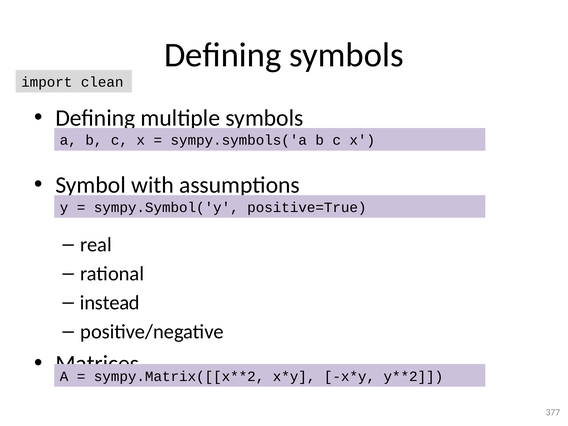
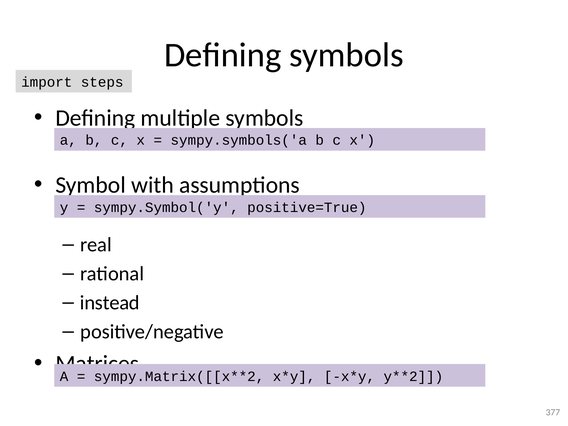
clean: clean -> steps (102, 82)
